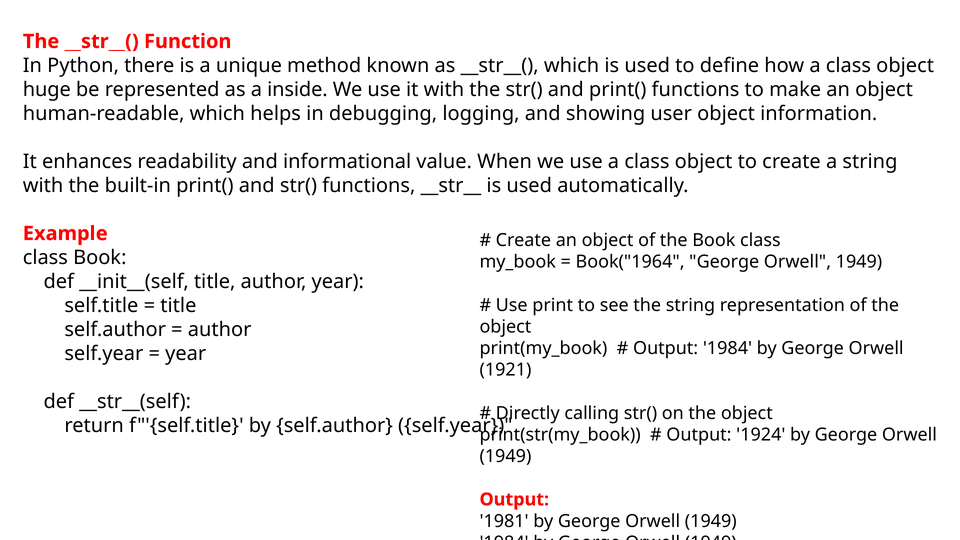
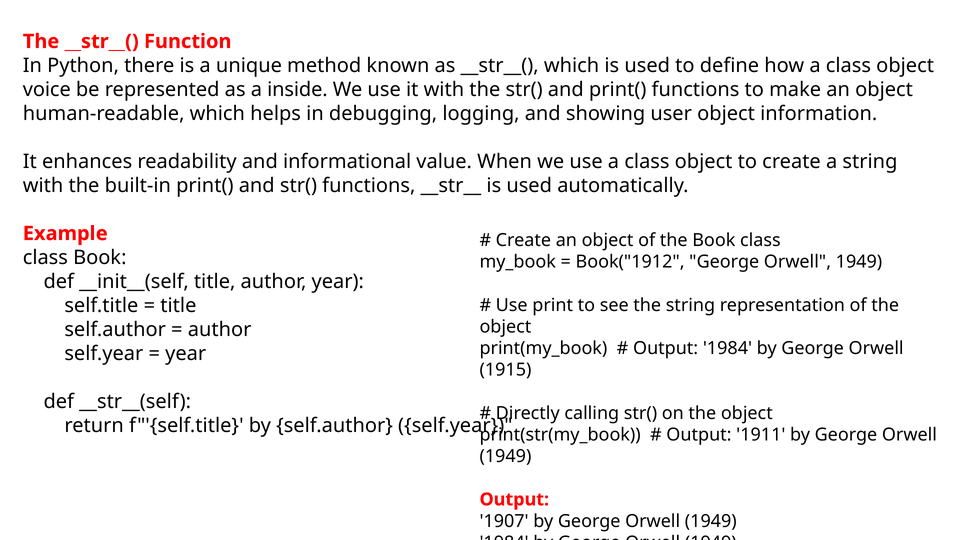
huge: huge -> voice (47, 89)
Book("1964: Book("1964 -> Book("1912 (630, 262)
1921: 1921 -> 1915 (505, 370)
1924: 1924 -> 1911 (761, 435)
1981: 1981 -> 1907 (504, 521)
